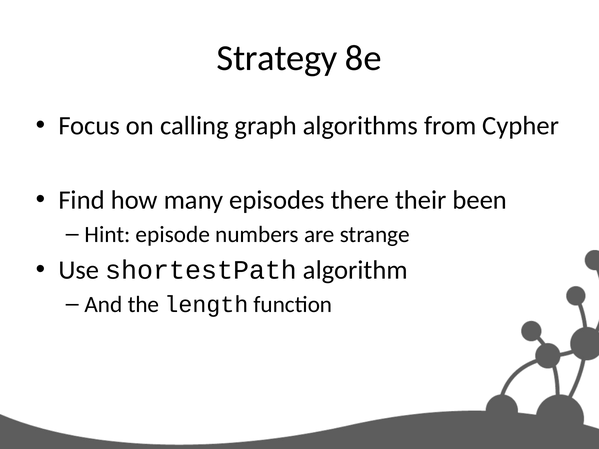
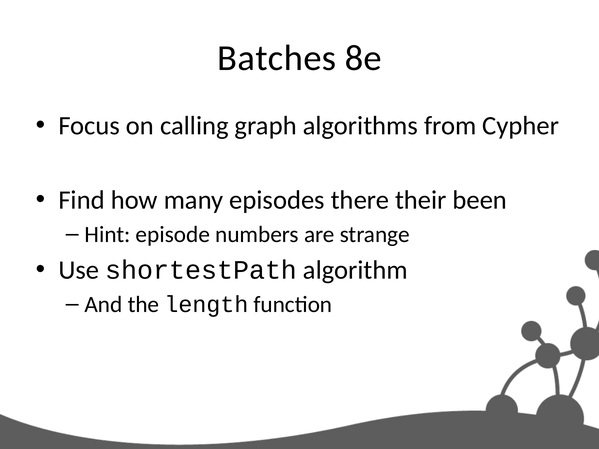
Strategy: Strategy -> Batches (277, 58)
